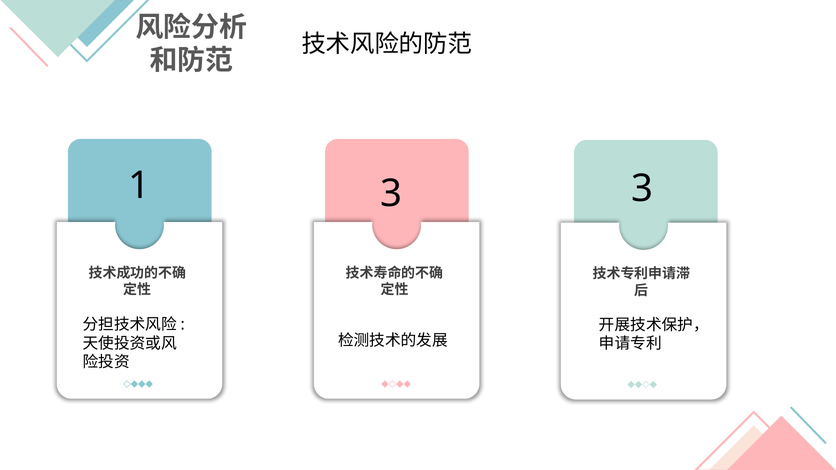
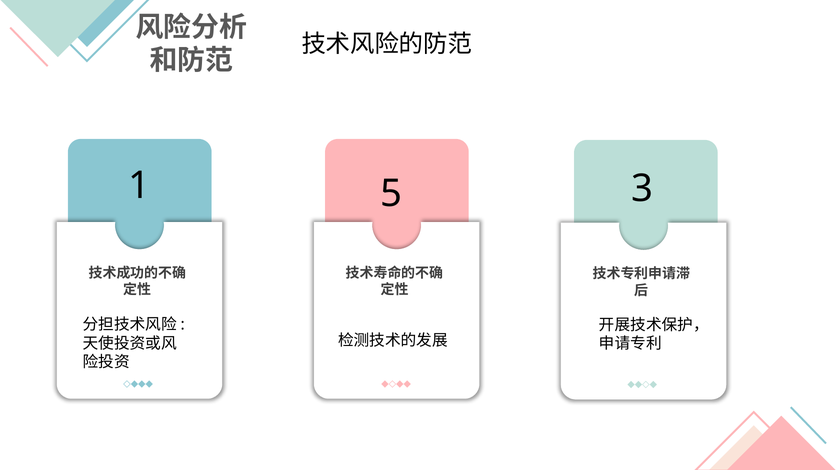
1 3: 3 -> 5 (391, 194)
